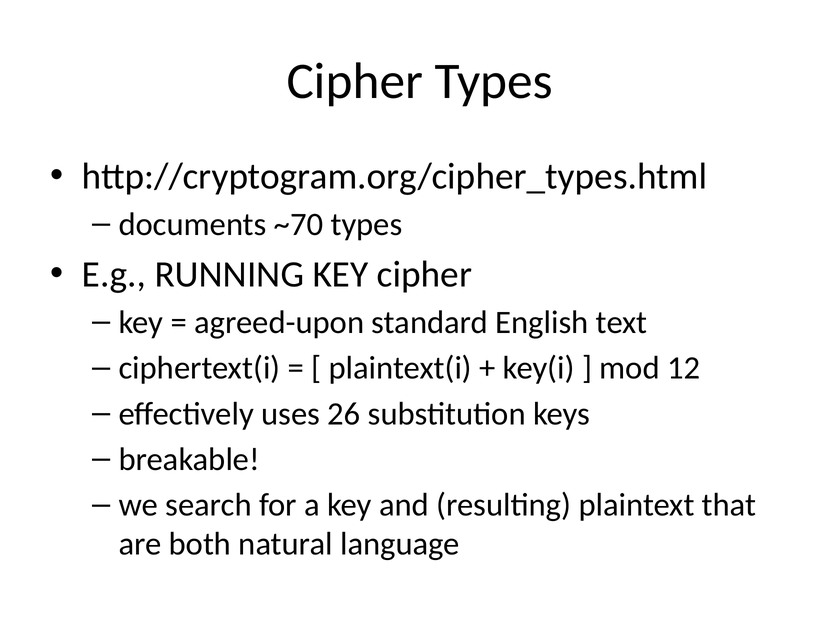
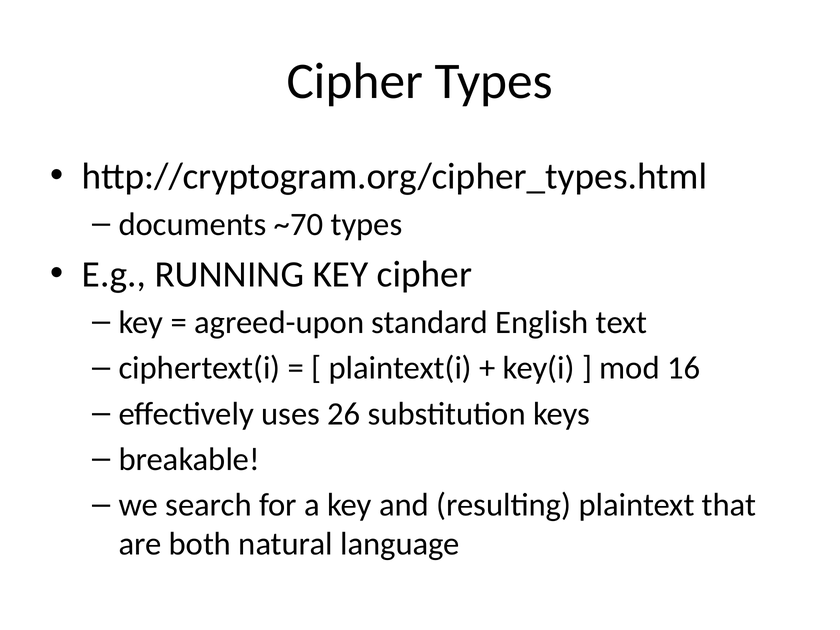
12: 12 -> 16 (684, 368)
